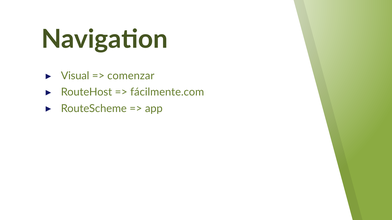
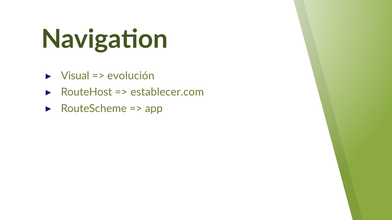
comenzar: comenzar -> evolución (131, 76)
fácilmente.com: fácilmente.com -> establecer.com (167, 92)
